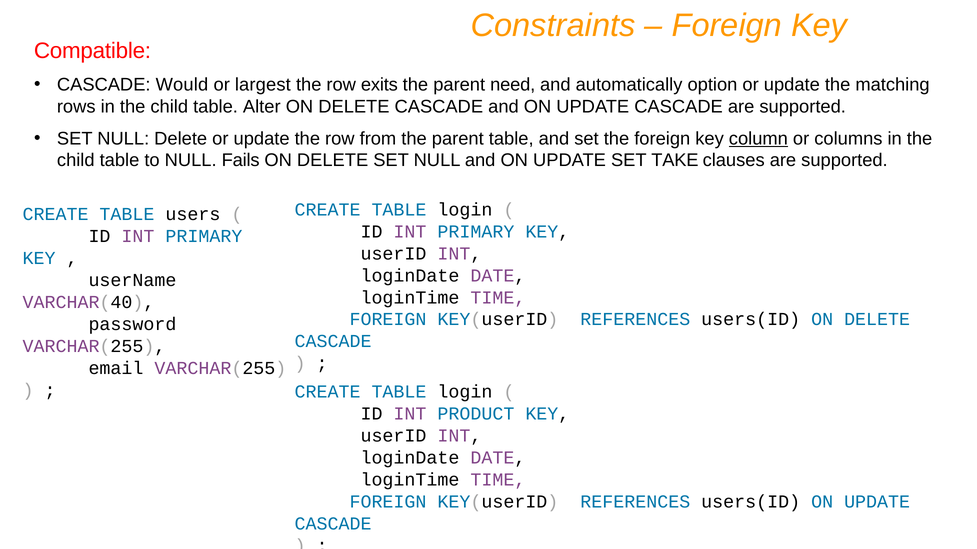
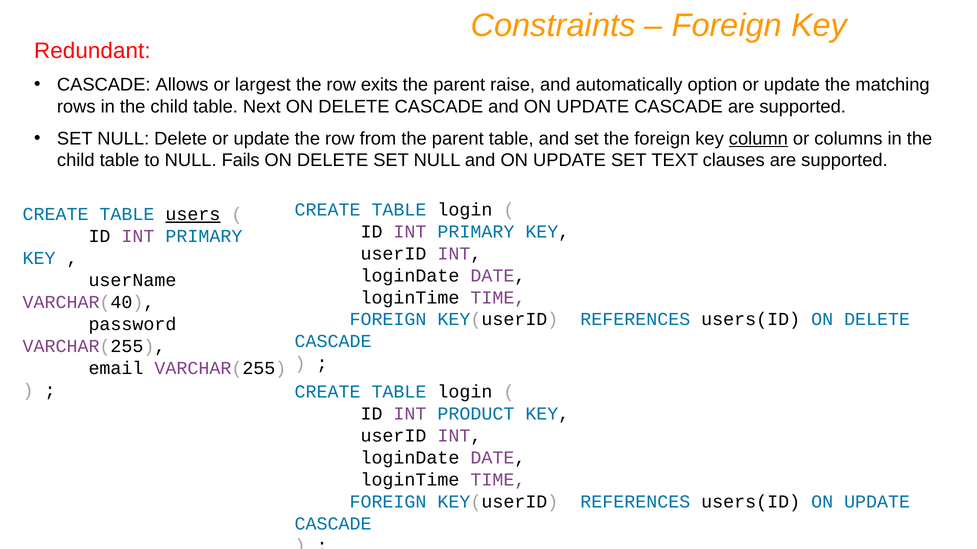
Compatible: Compatible -> Redundant (92, 51)
Would: Would -> Allows (182, 85)
need: need -> raise (513, 85)
Alter: Alter -> Next (262, 107)
TAKE: TAKE -> TEXT (675, 161)
users underline: none -> present (193, 215)
